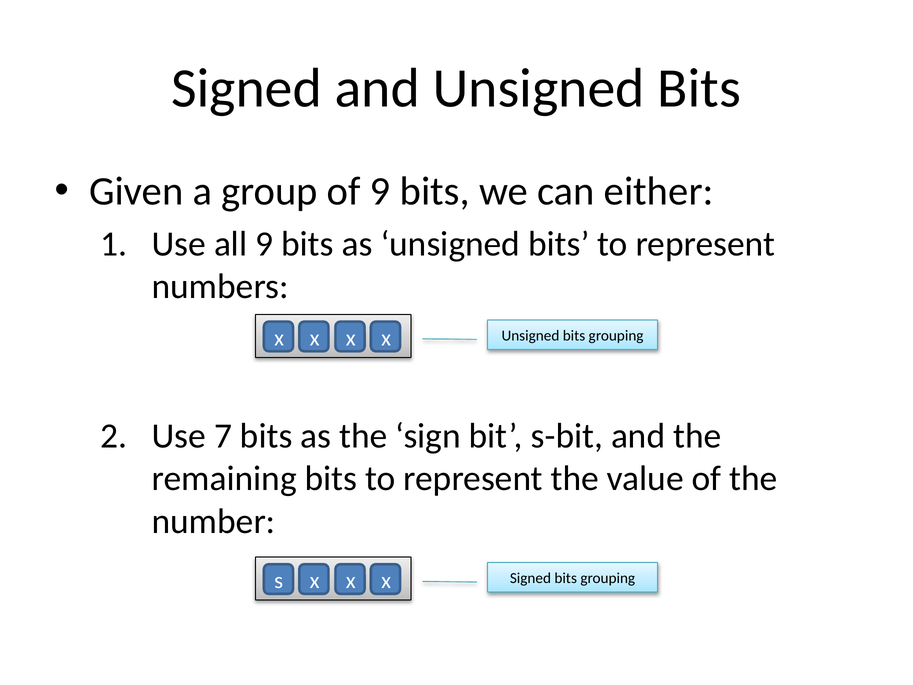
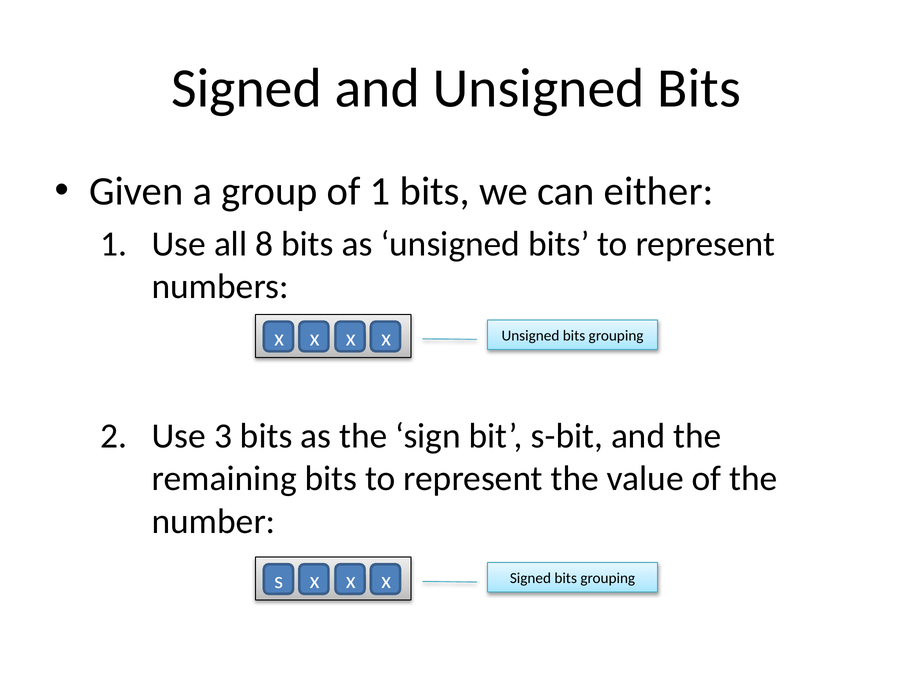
of 9: 9 -> 1 (380, 192)
all 9: 9 -> 8 (264, 244)
7: 7 -> 3 (223, 436)
